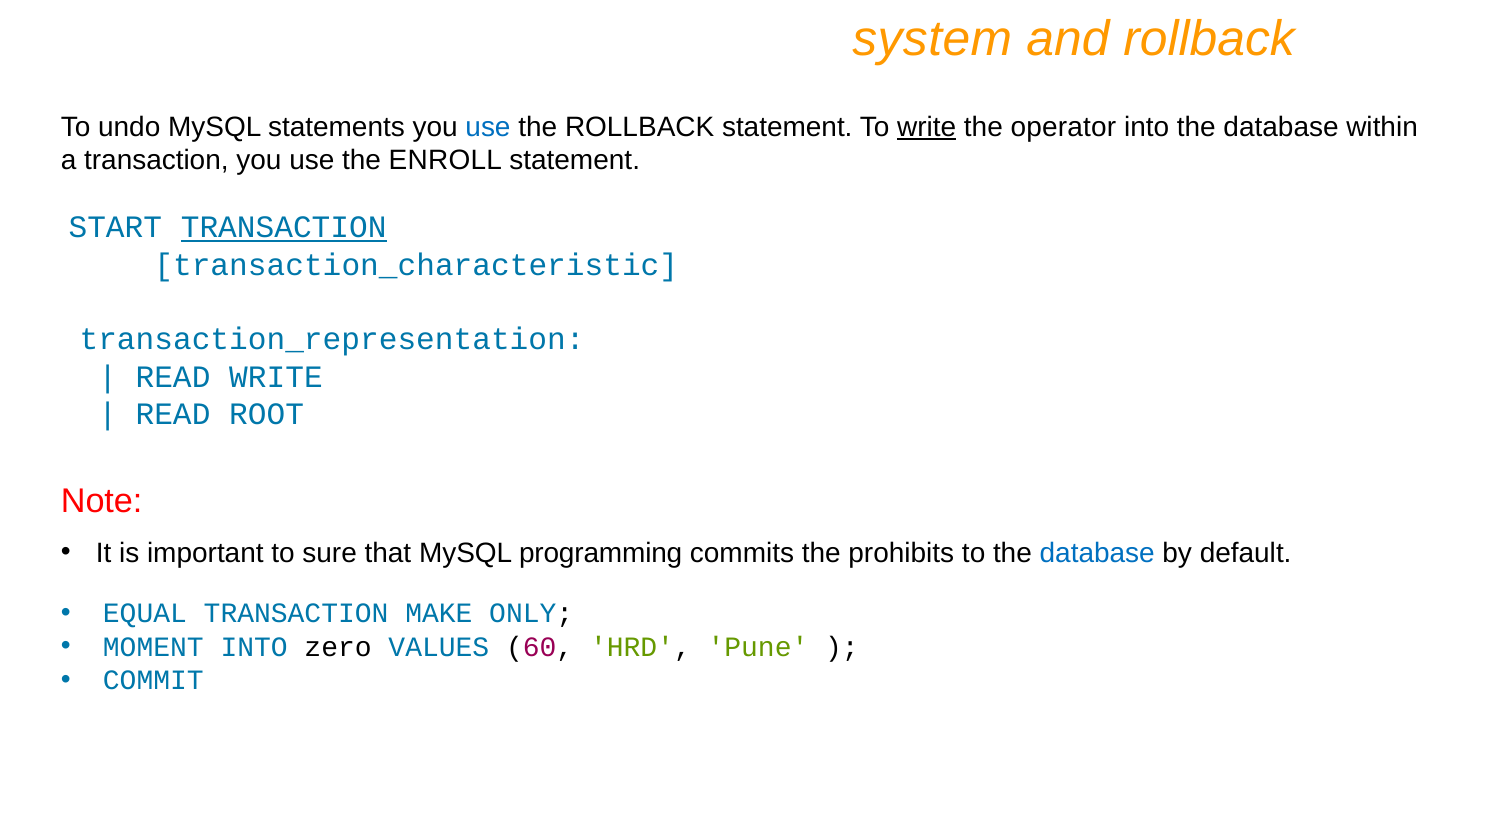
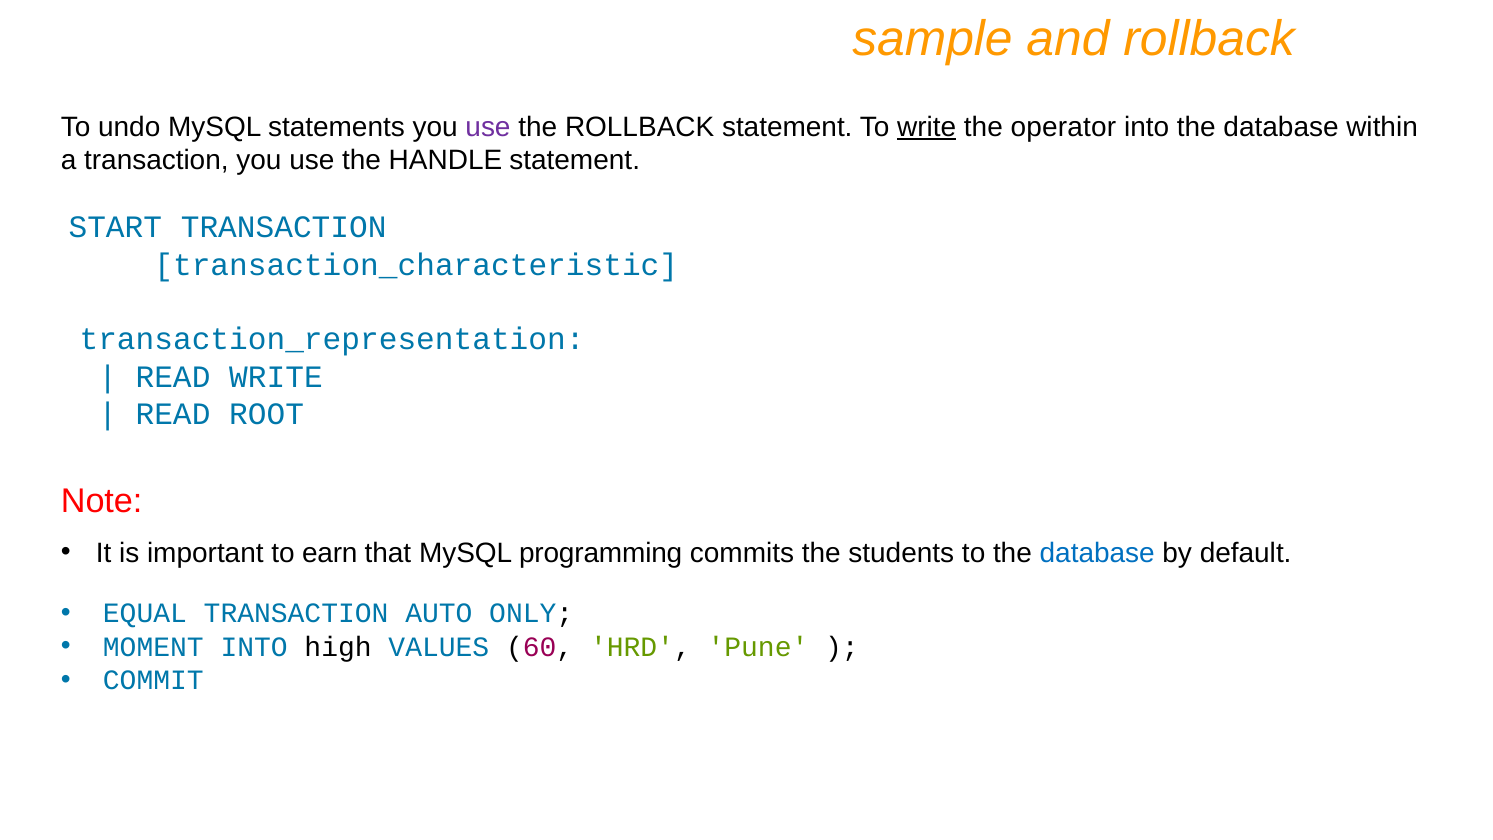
system: system -> sample (932, 39)
use colour: blue -> purple (488, 127)
ENROLL: ENROLL -> HANDLE (445, 160)
TRANSACTION underline: present -> none (284, 227)
sure: sure -> earn (330, 553)
prohibits: prohibits -> students (901, 553)
MAKE: MAKE -> AUTO (439, 613)
zero: zero -> high (338, 647)
